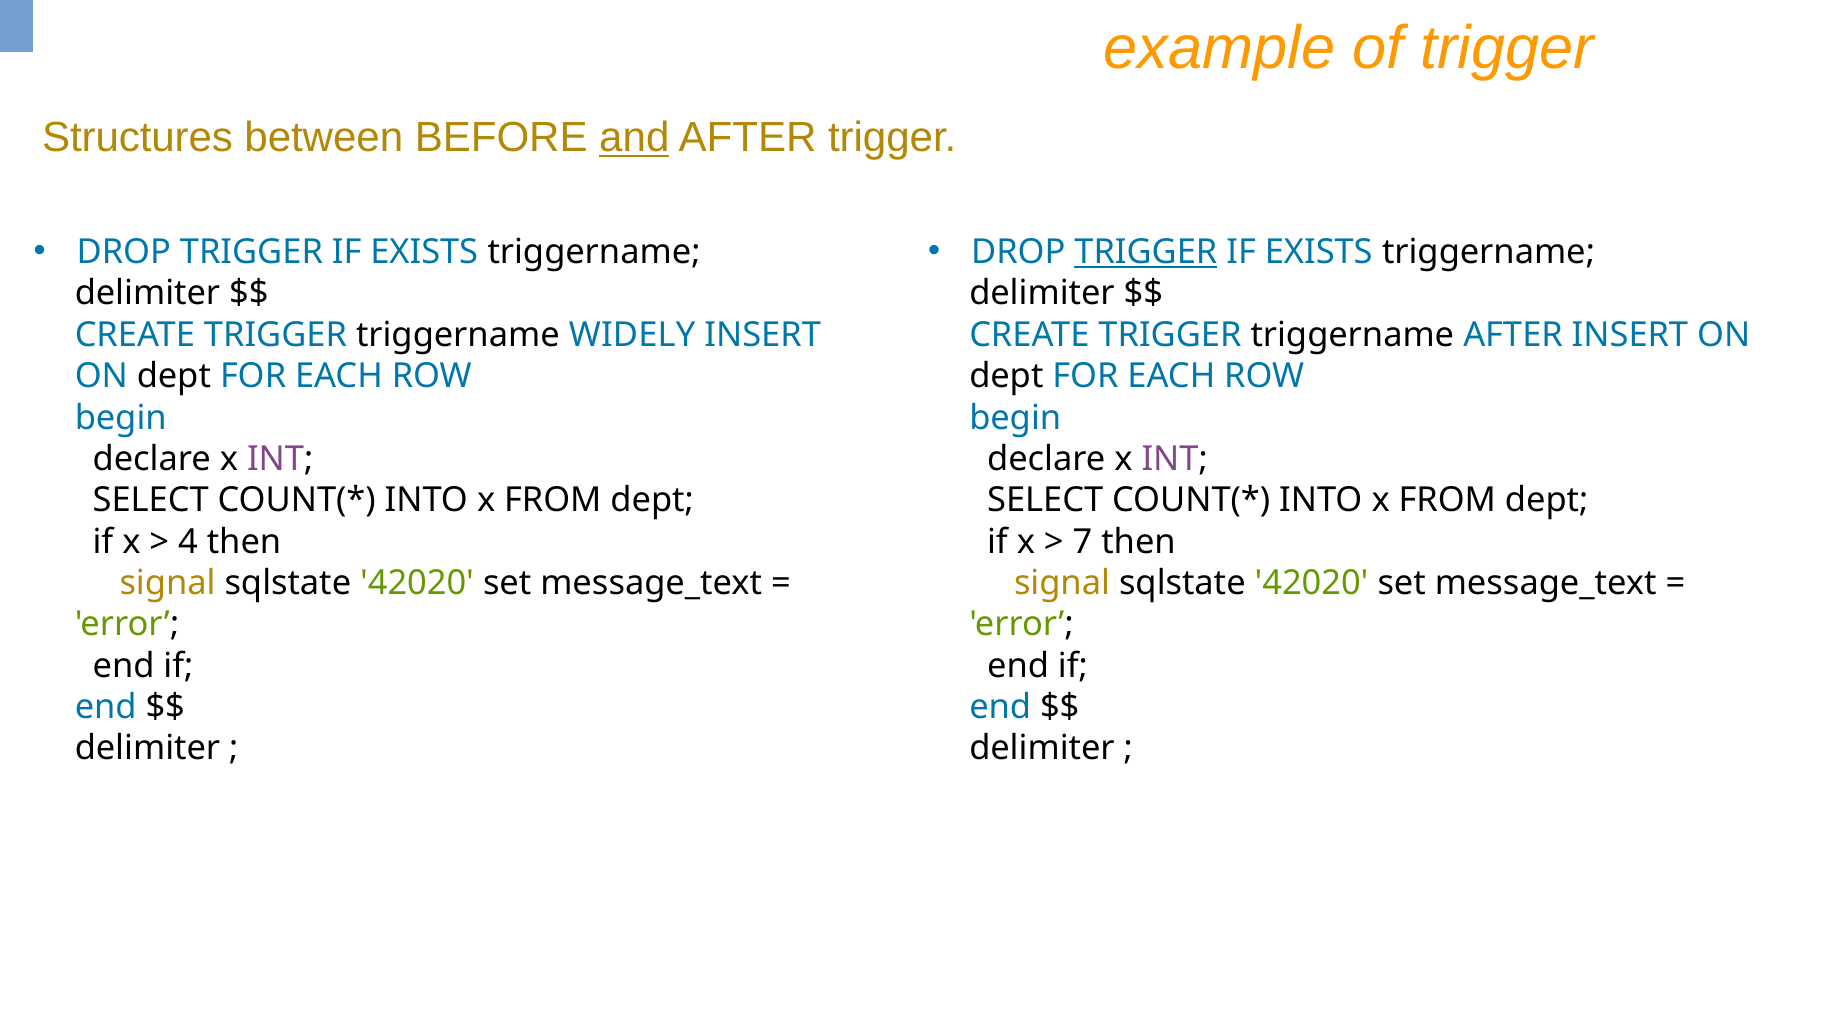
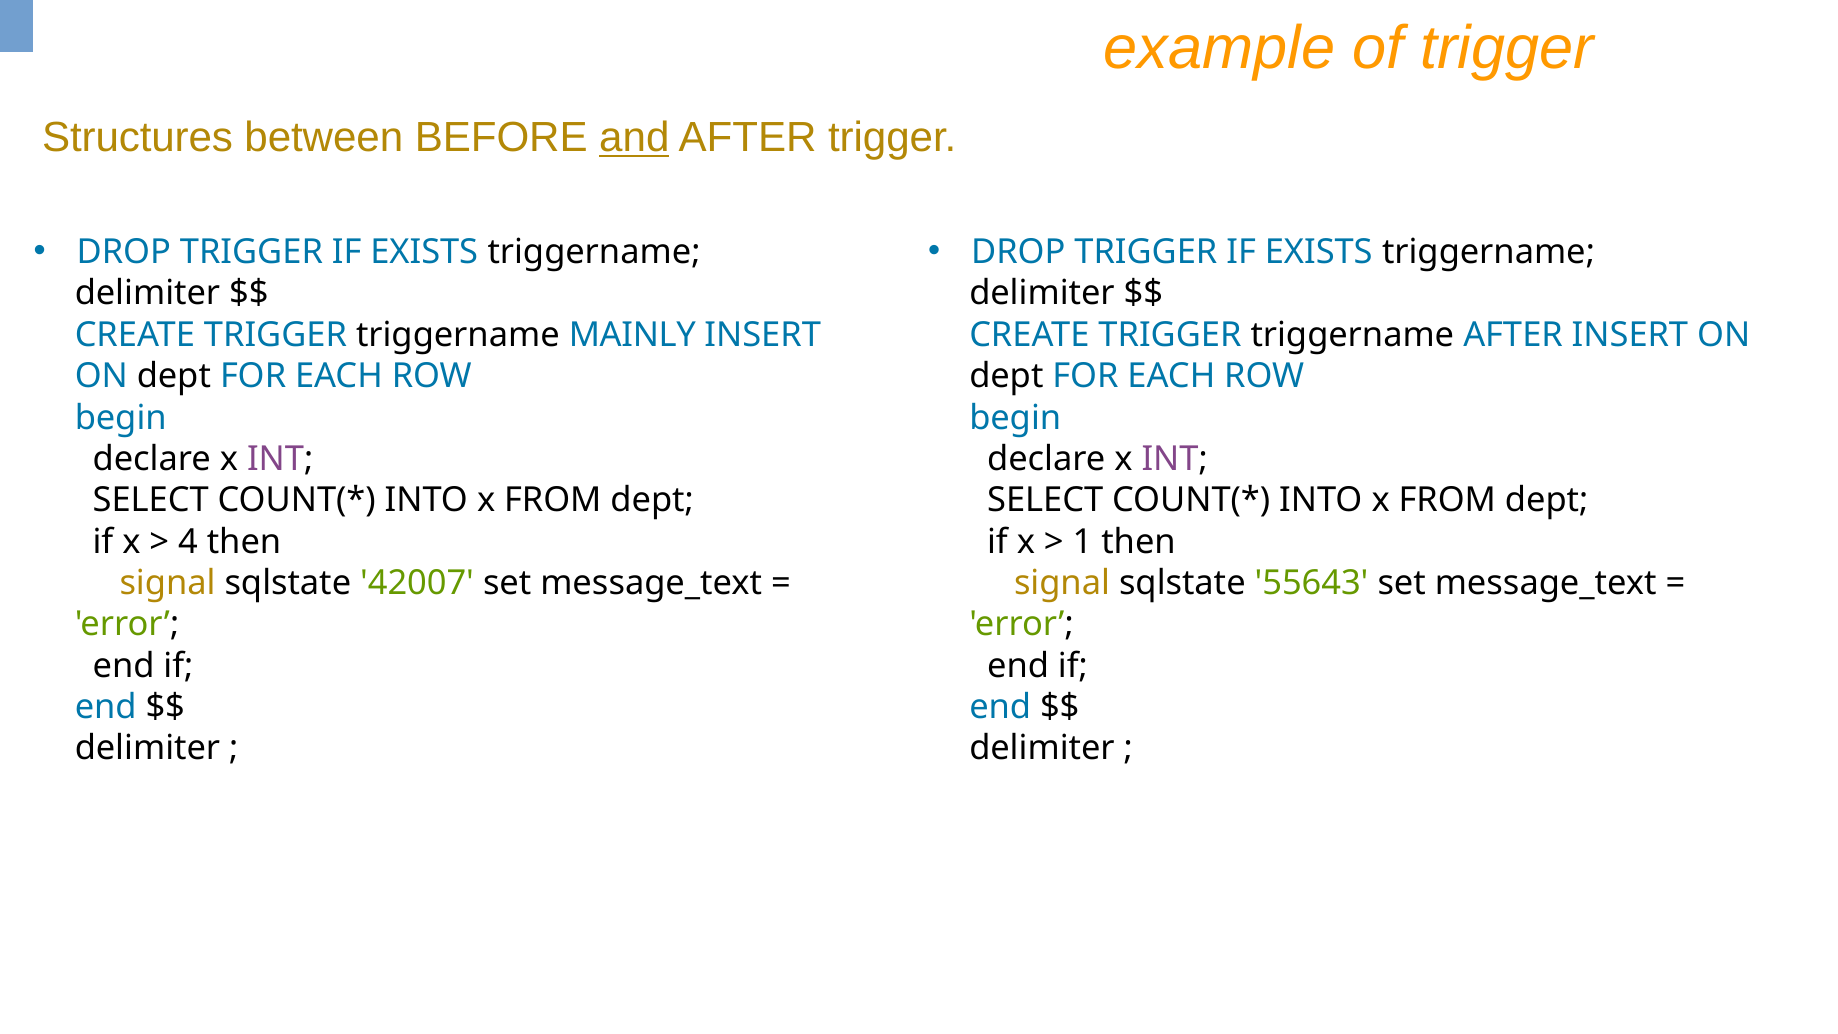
TRIGGER underline: present -> none (1146, 252)
WIDELY: WIDELY -> MAINLY (632, 335)
7: 7 -> 1 (1082, 542)
42020: 42020 -> 42007 (417, 583)
42020: 42020 -> 55643 (1312, 583)
